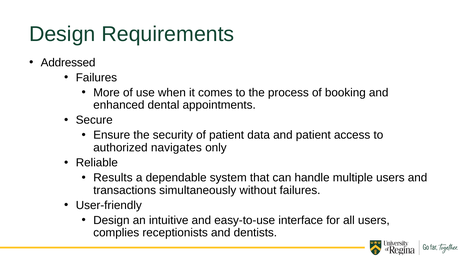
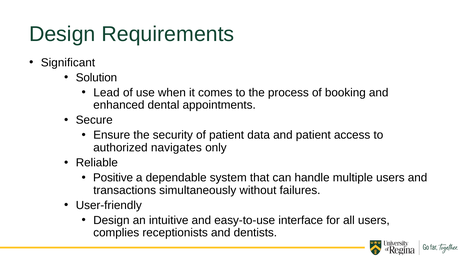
Addressed: Addressed -> Significant (68, 63)
Failures: Failures -> Solution (96, 78)
More: More -> Lead (106, 93)
Results: Results -> Positive (113, 178)
